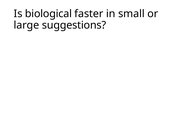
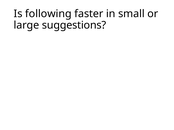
biological: biological -> following (48, 14)
